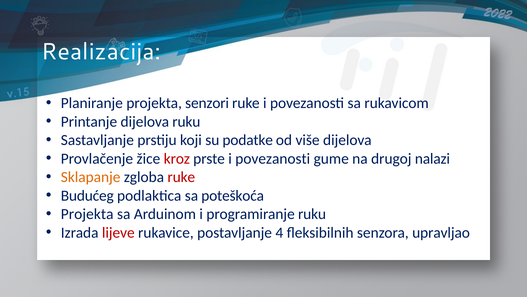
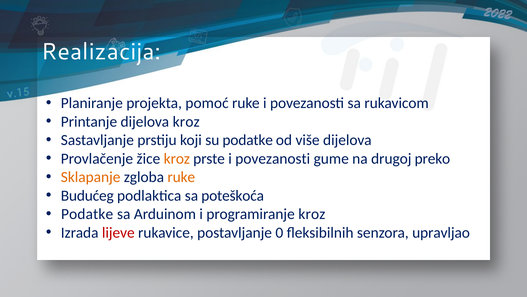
senzori: senzori -> pomoć (207, 103)
dijelova ruku: ruku -> kroz (186, 121)
kroz colour: red -> orange (177, 158)
nalazi: nalazi -> preko (432, 158)
ruke colour: red -> orange (181, 177)
Projekta: Projekta -> Podatke (87, 214)
programiranje ruku: ruku -> kroz (312, 214)
4: 4 -> 0 (279, 232)
